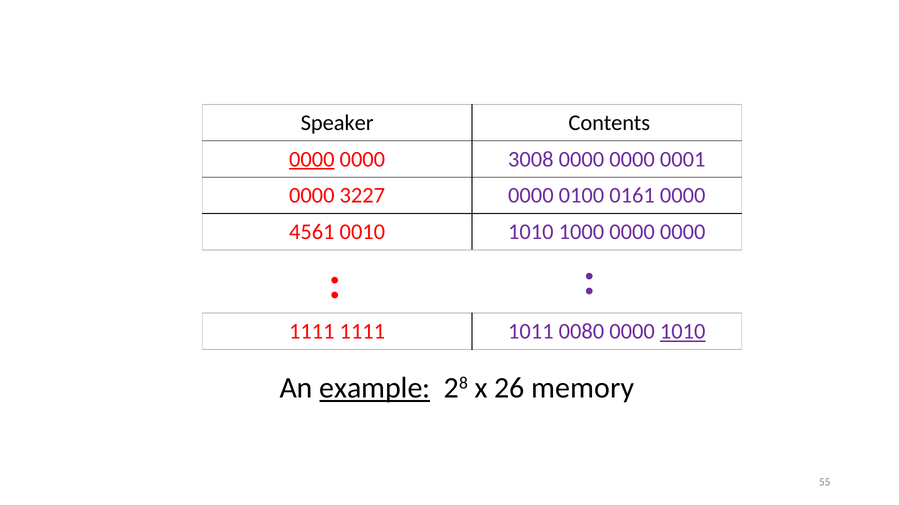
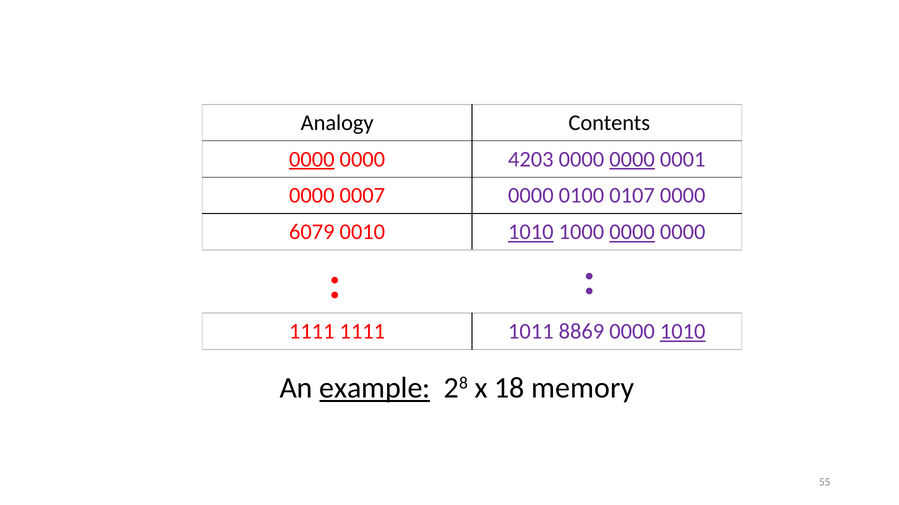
Speaker: Speaker -> Analogy (337, 123)
3008: 3008 -> 4203 (531, 159)
0000 underline: none -> present (632, 159)
3227: 3227 -> 0007 (362, 196)
0161: 0161 -> 0107 (632, 196)
4561: 4561 -> 6079 (312, 232)
1010 underline: none -> present (531, 232)
0000 underline: none -> present (632, 232)
0080: 0080 -> 8869 (581, 332)
26: 26 -> 18 (509, 389)
